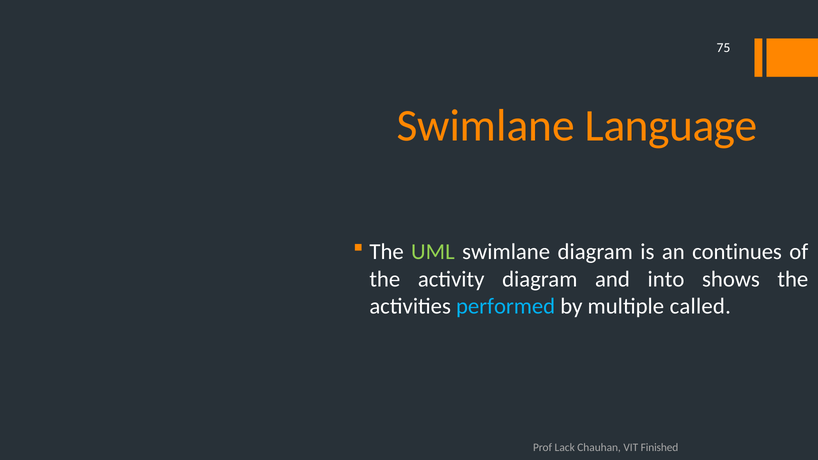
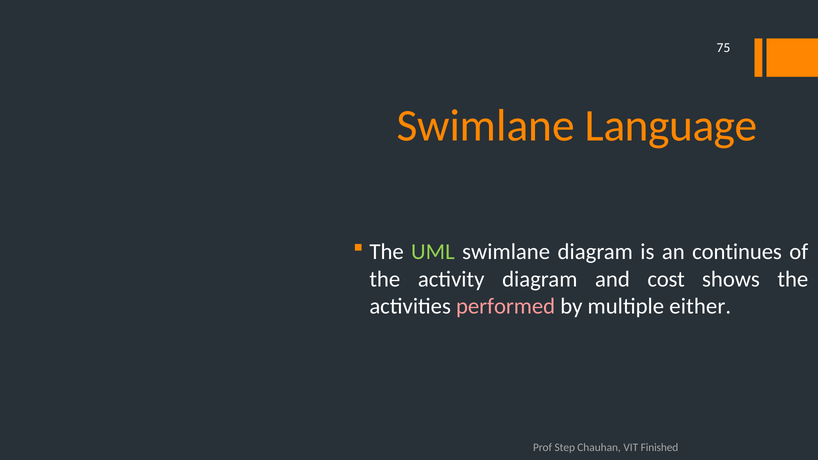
into: into -> cost (666, 279)
performed colour: light blue -> pink (506, 306)
called: called -> either (700, 306)
Lack: Lack -> Step (565, 448)
